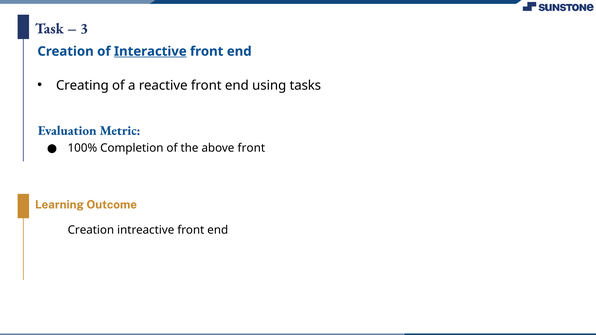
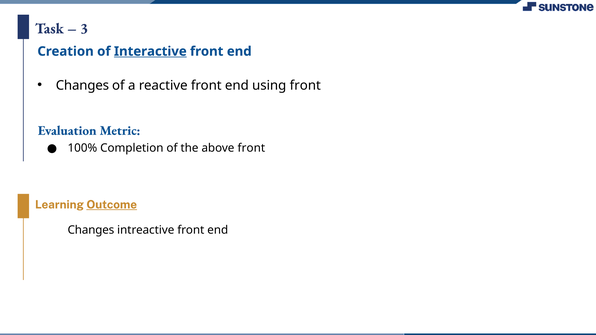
Creating: Creating -> Changes (82, 85)
using tasks: tasks -> front (305, 85)
Outcome underline: none -> present (112, 205)
Creation: Creation -> Changes (91, 230)
